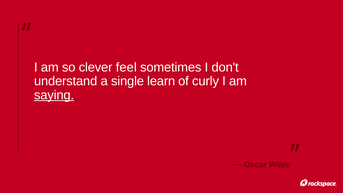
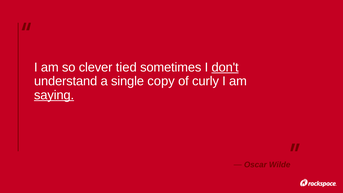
feel: feel -> tied (126, 67)
don't underline: none -> present (225, 67)
learn: learn -> copy (161, 81)
